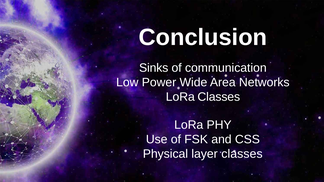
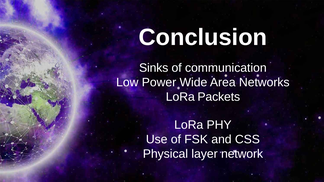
LoRa Classes: Classes -> Packets (219, 97)
layer classes: classes -> network (242, 154)
